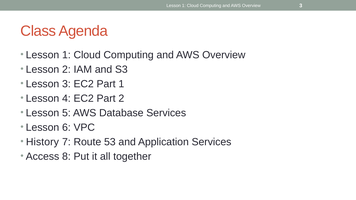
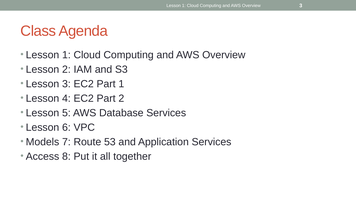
History: History -> Models (43, 142)
